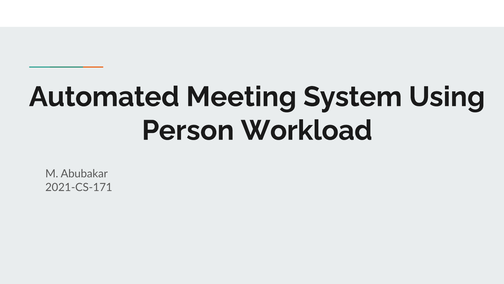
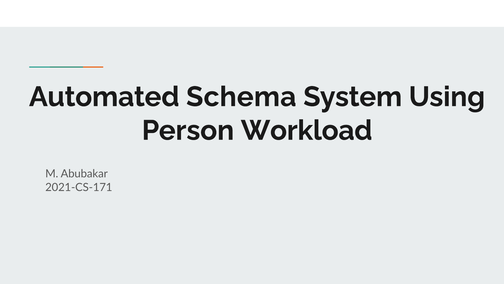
Meeting: Meeting -> Schema (241, 97)
